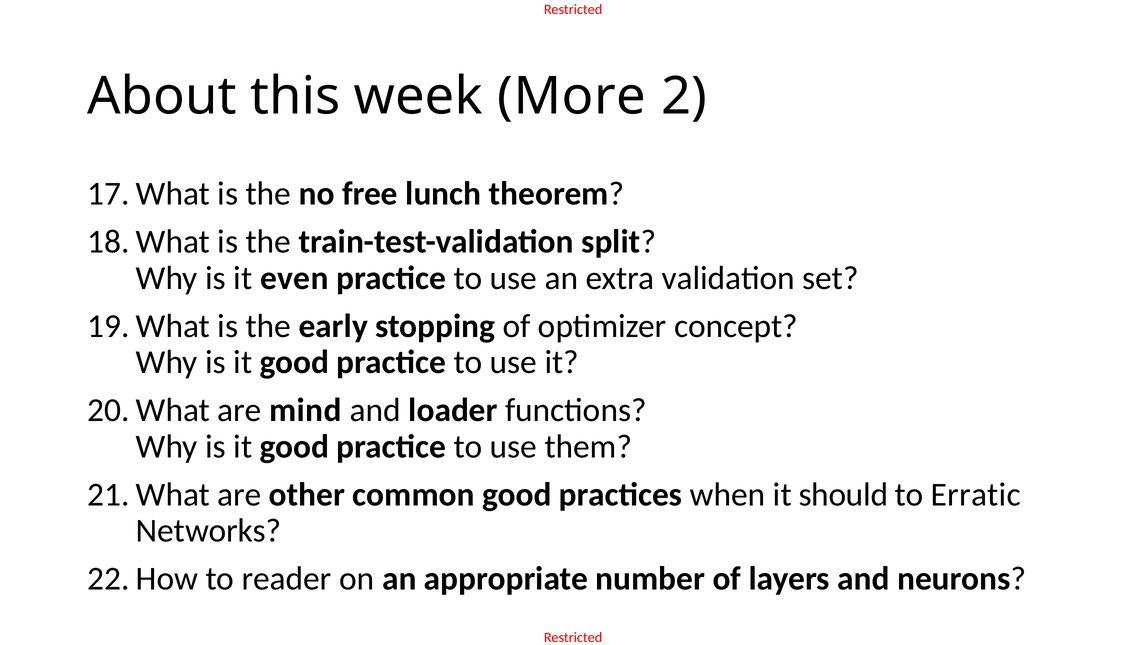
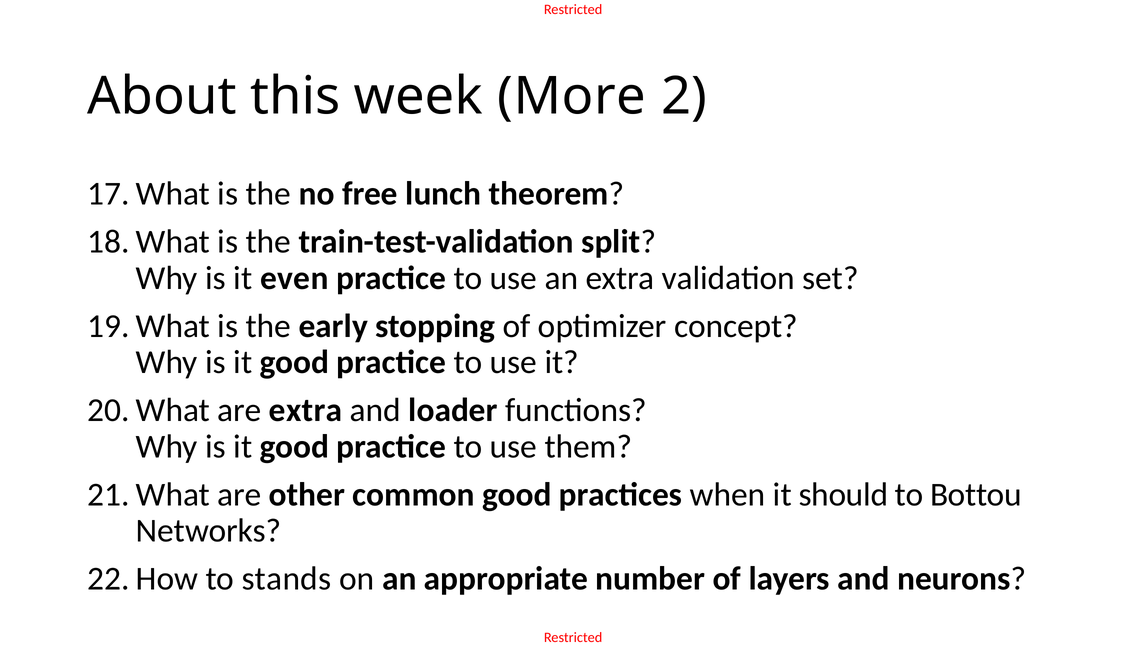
are mind: mind -> extra (306, 410)
Erratic: Erratic -> Bottou (976, 495)
reader: reader -> stands (286, 579)
